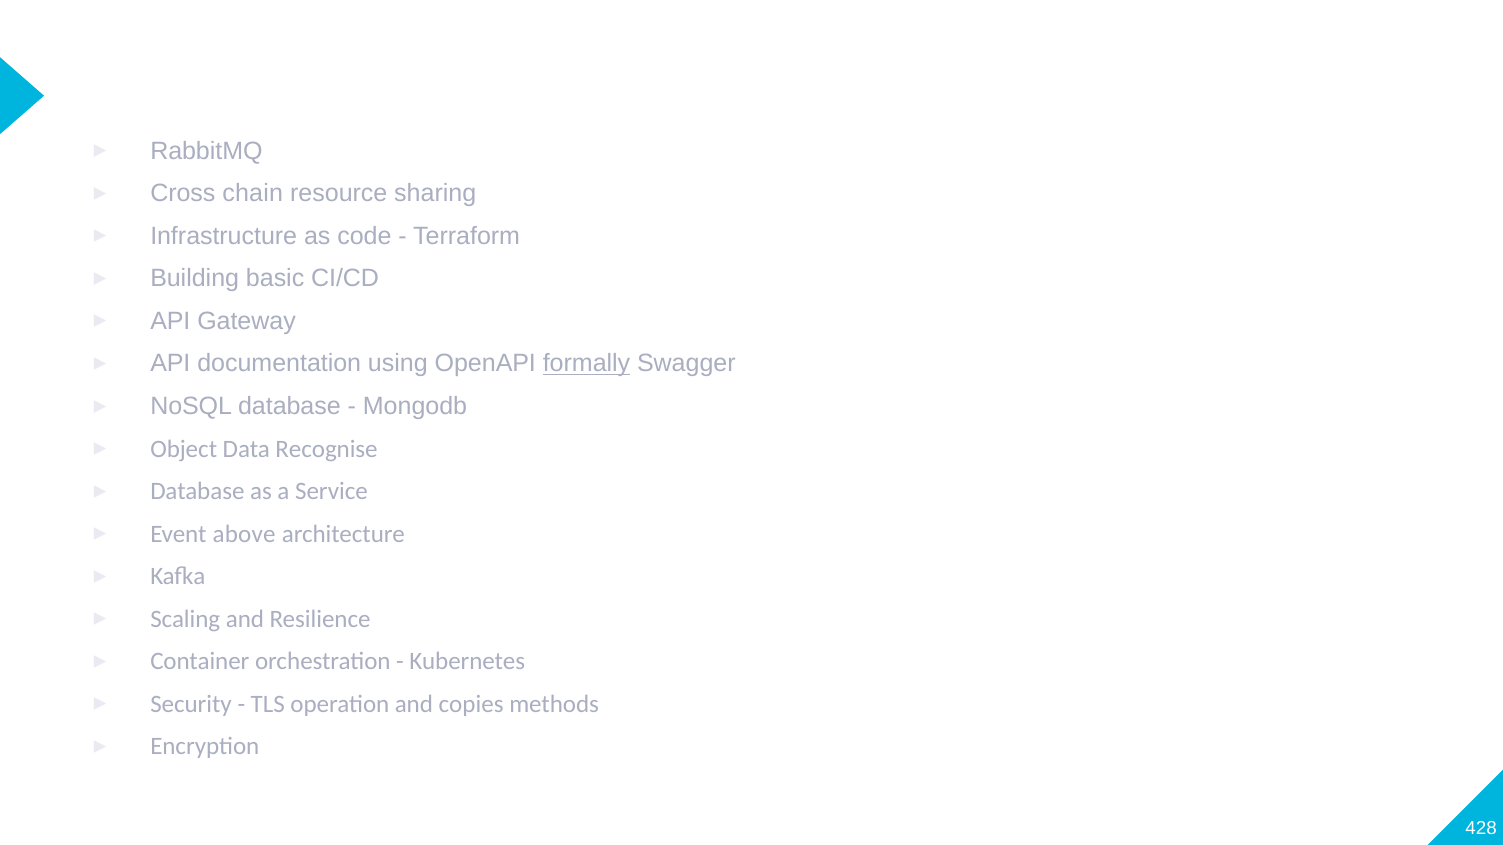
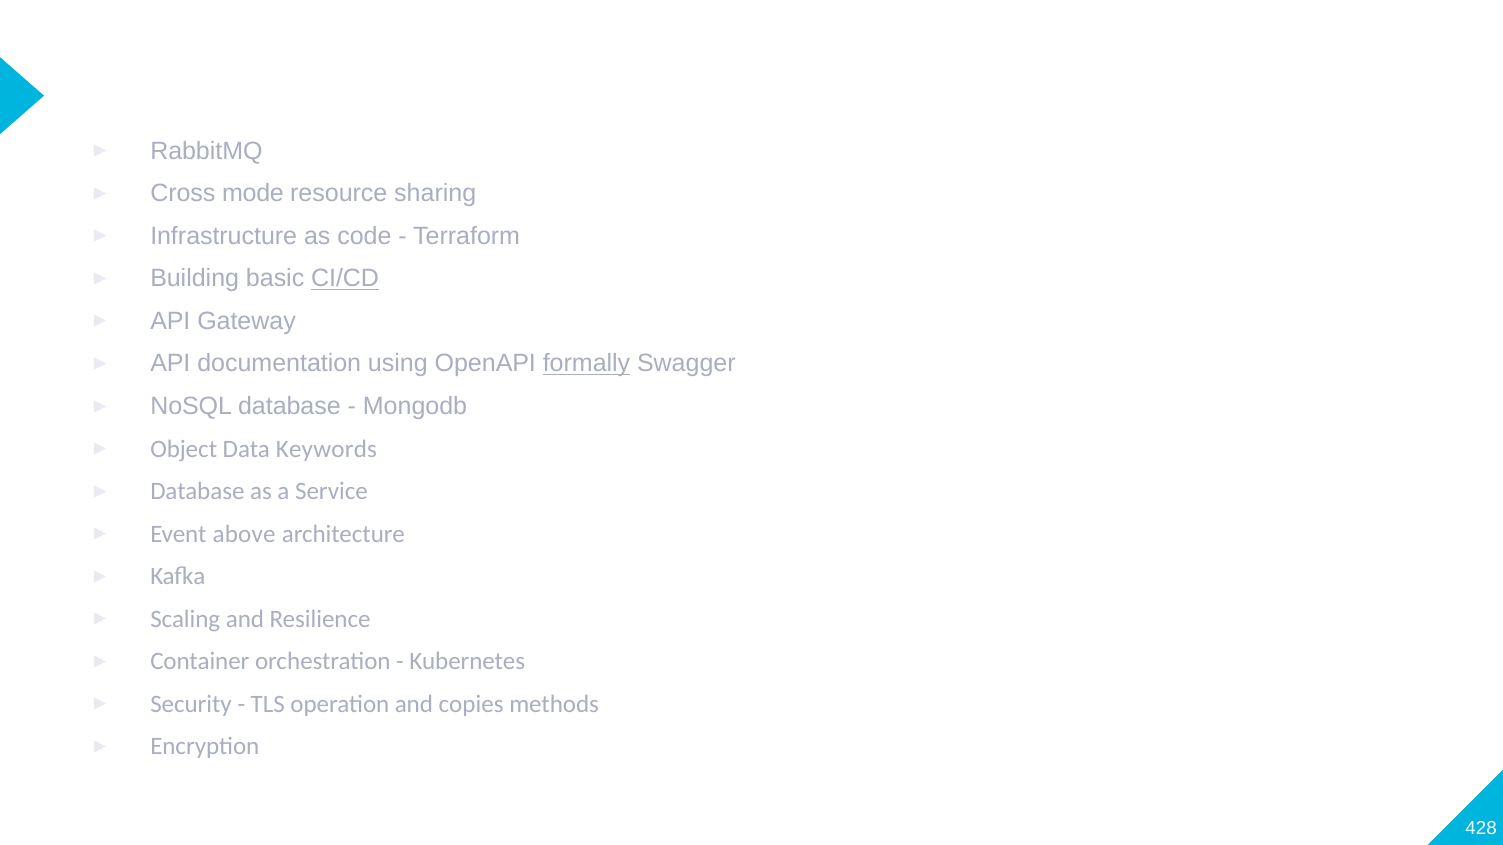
chain: chain -> mode (253, 194)
CI/CD underline: none -> present (345, 279)
Recognise: Recognise -> Keywords (326, 449)
